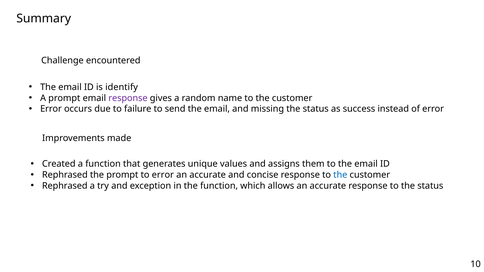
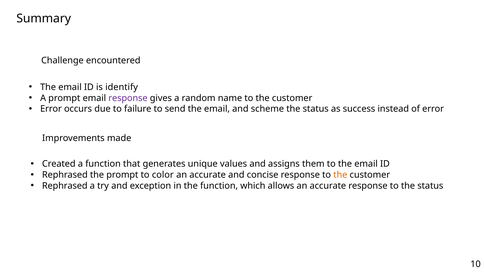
missing: missing -> scheme (267, 109)
to error: error -> color (163, 175)
the colour: blue -> orange (340, 175)
